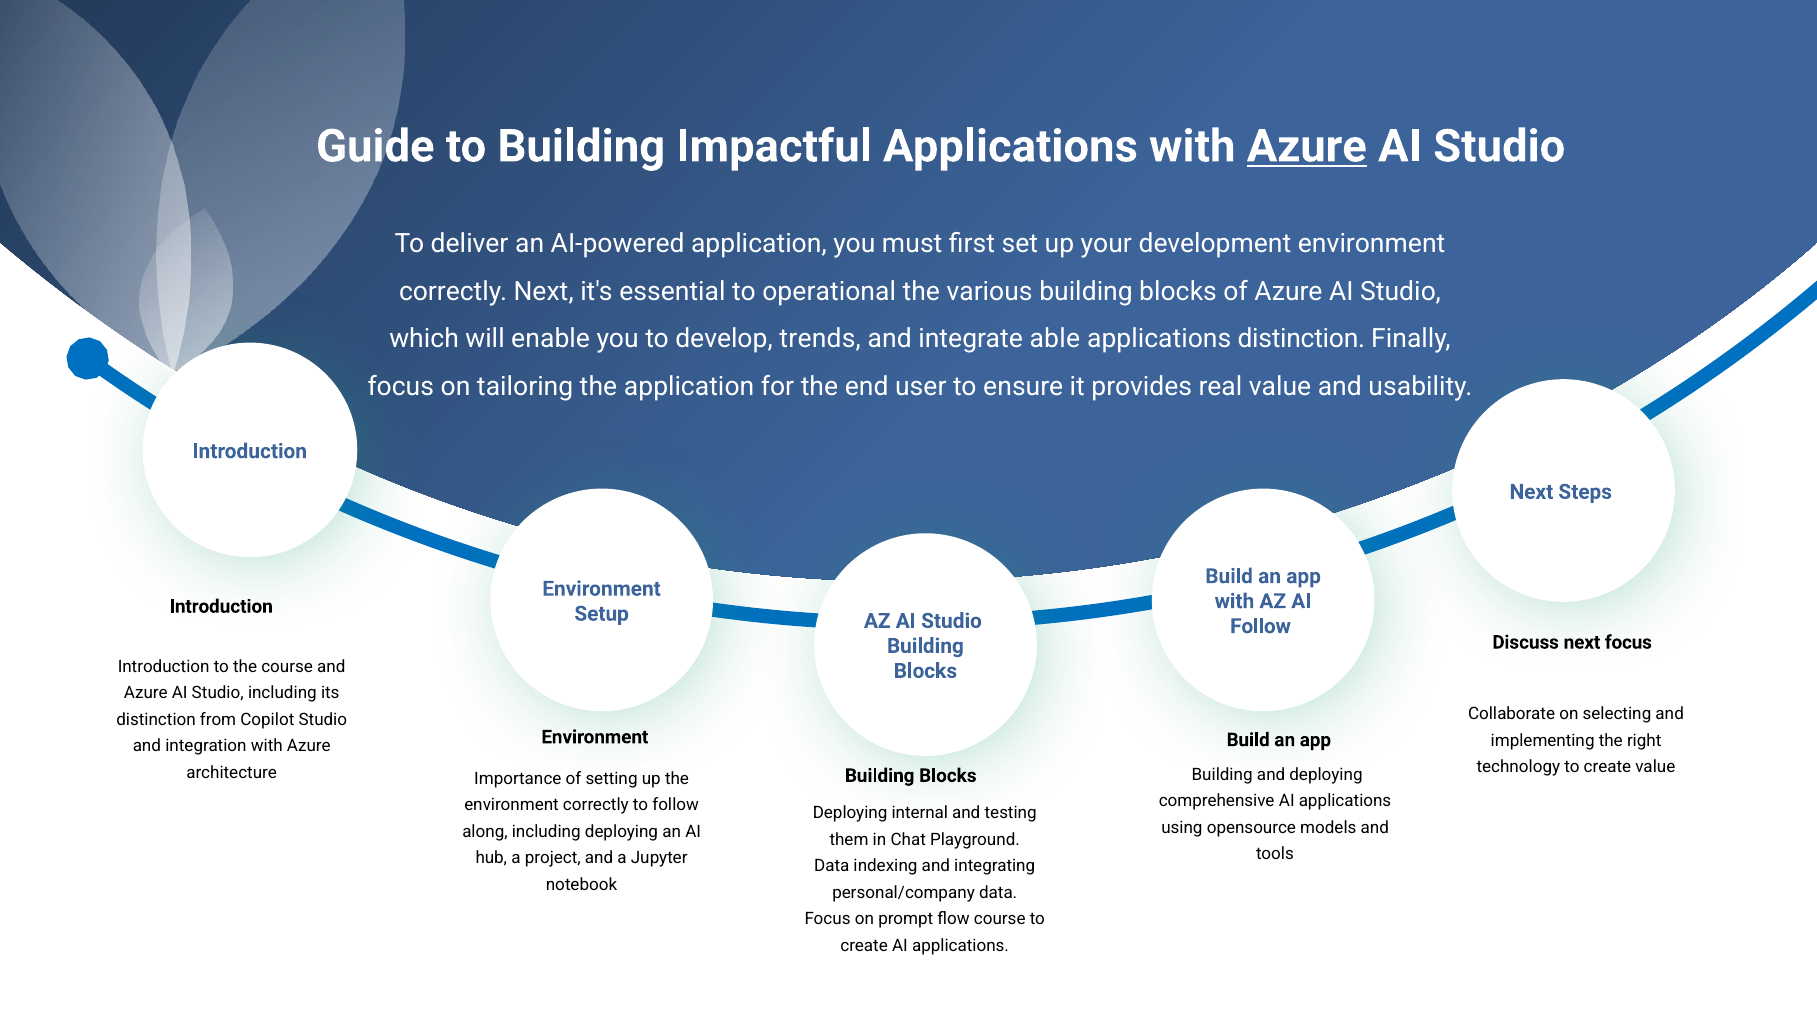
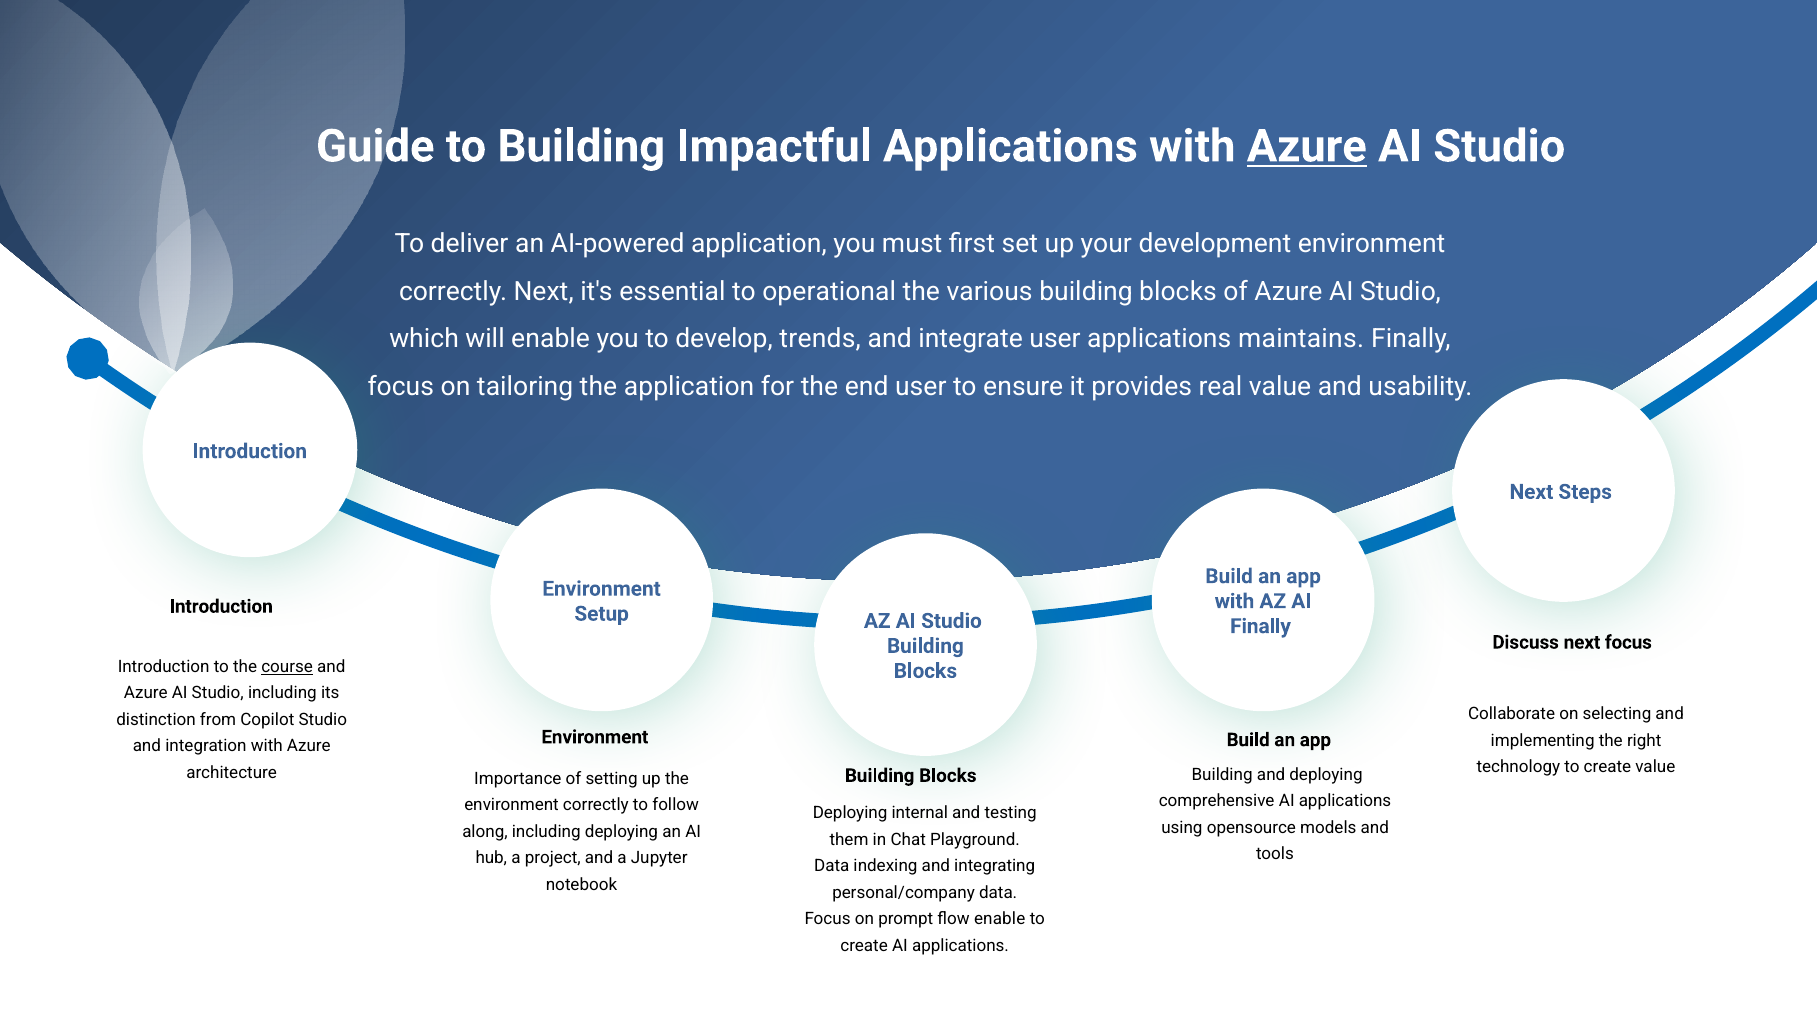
integrate able: able -> user (1055, 339)
applications distinction: distinction -> maintains (1301, 339)
Follow: Follow -> Finally (1261, 626)
course underline: none -> present (287, 667)
flow course: course -> enable (1000, 919)
